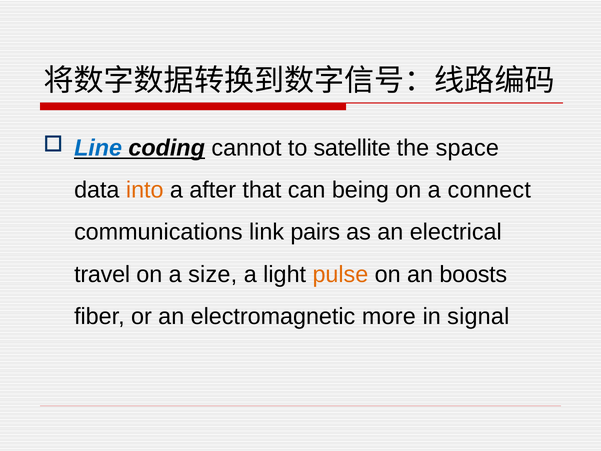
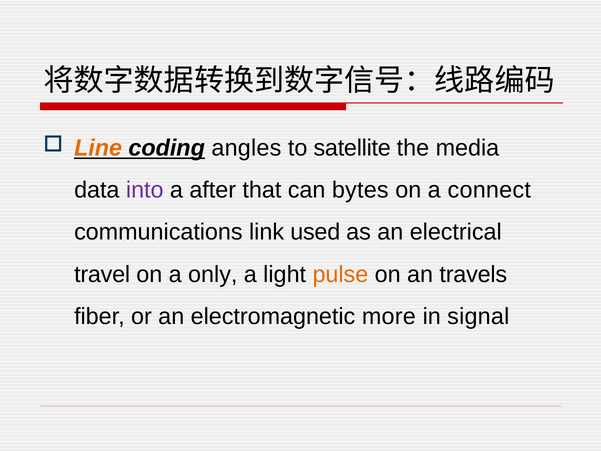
Line colour: blue -> orange (98, 148)
cannot: cannot -> angles (246, 148)
space: space -> media (467, 148)
into colour: orange -> purple (145, 190)
being: being -> bytes (360, 190)
pairs: pairs -> used (315, 232)
size: size -> only (213, 274)
boosts: boosts -> travels (473, 274)
